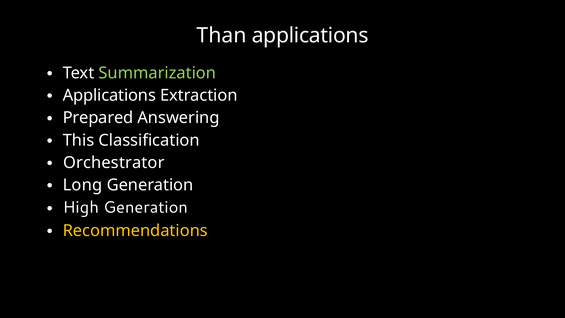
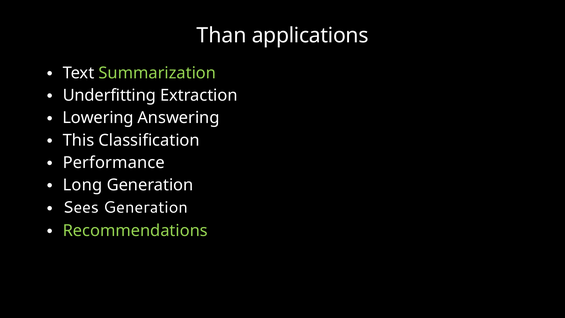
Applications: Applications -> Underfitting (109, 95)
Prepared: Prepared -> Lowering (98, 118)
Orchestrator: Orchestrator -> Performance (114, 163)
High: High -> Sees (81, 207)
Recommendations colour: yellow -> light green (135, 231)
